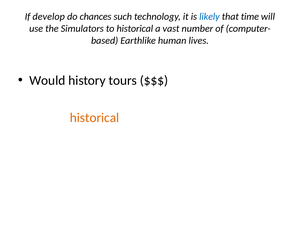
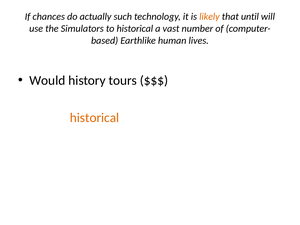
develop: develop -> chances (49, 16)
chances: chances -> actually (96, 16)
likely colour: blue -> orange (209, 16)
time: time -> until (250, 16)
